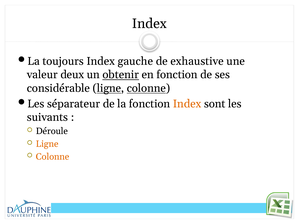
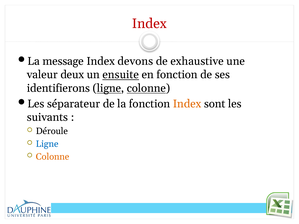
Index colour: black -> red (149, 24)
toujours: toujours -> message (63, 61)
gauche: gauche -> devons (135, 61)
obtenir: obtenir -> ensuite (121, 75)
considérable: considérable -> identifierons (58, 88)
Ligne colour: orange -> blue (47, 144)
